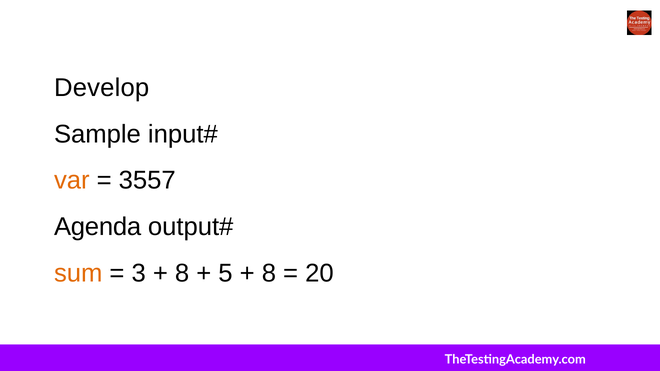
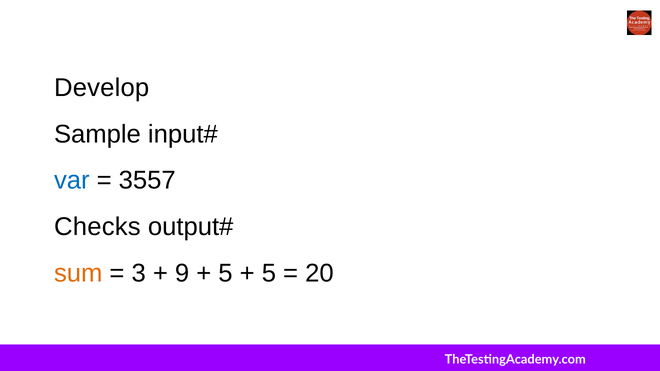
var colour: orange -> blue (72, 181)
Agenda: Agenda -> Checks (97, 227)
8: 8 -> 9 (182, 273)
8: 8 -> 5 (269, 273)
